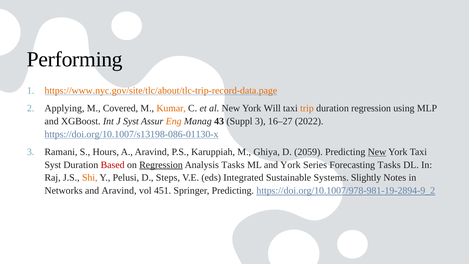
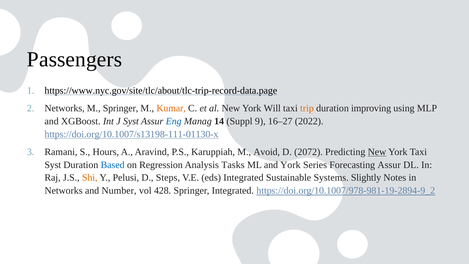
Performing: Performing -> Passengers (75, 59)
https://www.nyc.gov/site/tlc/about/tlc-trip-record-data.page colour: orange -> black (161, 90)
Applying: Applying -> Networks (65, 108)
M Covered: Covered -> Springer (121, 108)
duration regression: regression -> improving (371, 108)
Eng colour: orange -> blue (174, 121)
43: 43 -> 14 (219, 121)
Suppl 3: 3 -> 9 (260, 121)
https://doi.org/10.1007/s13198-086-01130-x: https://doi.org/10.1007/s13198-086-01130-x -> https://doi.org/10.1007/s13198-111-01130-x (132, 134)
Ghiya: Ghiya -> Avoid (267, 152)
2059: 2059 -> 2072 (308, 152)
Based colour: red -> blue (113, 165)
Regression underline: present -> none (161, 165)
Forecasting Tasks: Tasks -> Assur (389, 165)
and Aravind: Aravind -> Number (119, 191)
451: 451 -> 428 (163, 191)
Springer Predicting: Predicting -> Integrated (233, 191)
